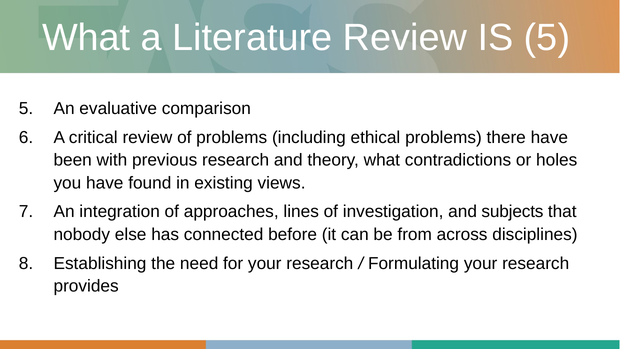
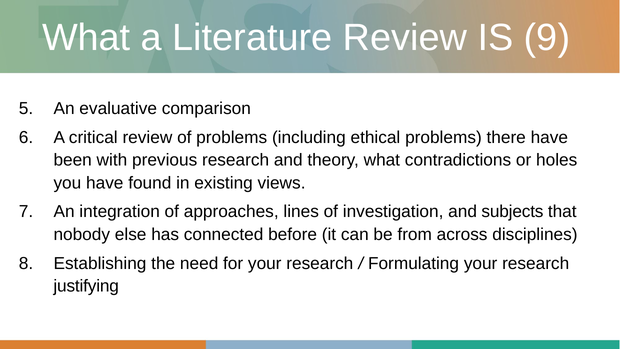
IS 5: 5 -> 9 (547, 38)
provides: provides -> justifying (86, 286)
